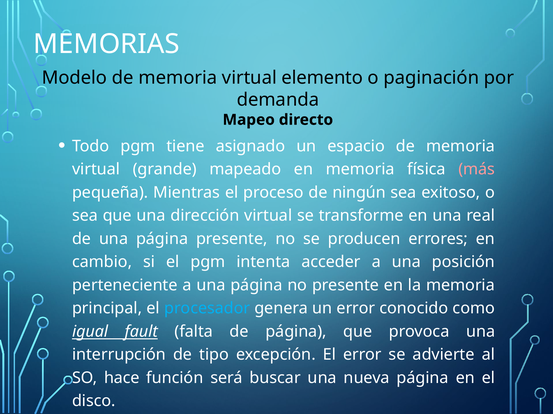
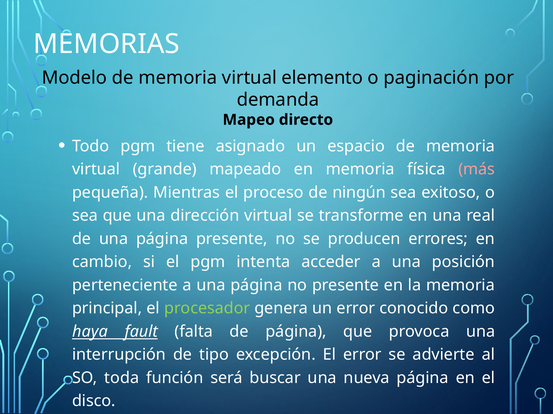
procesador colour: light blue -> light green (207, 309)
igual: igual -> haya (90, 332)
hace: hace -> toda (122, 379)
